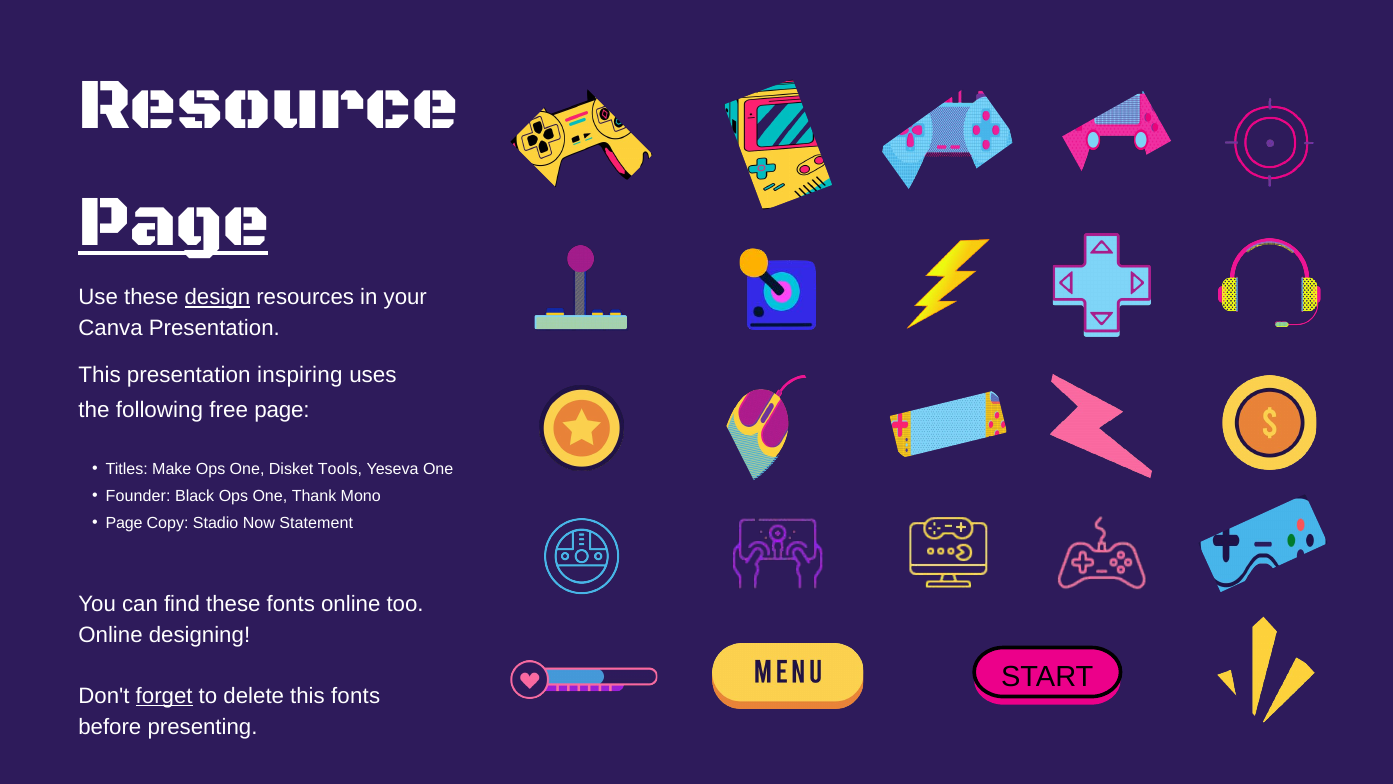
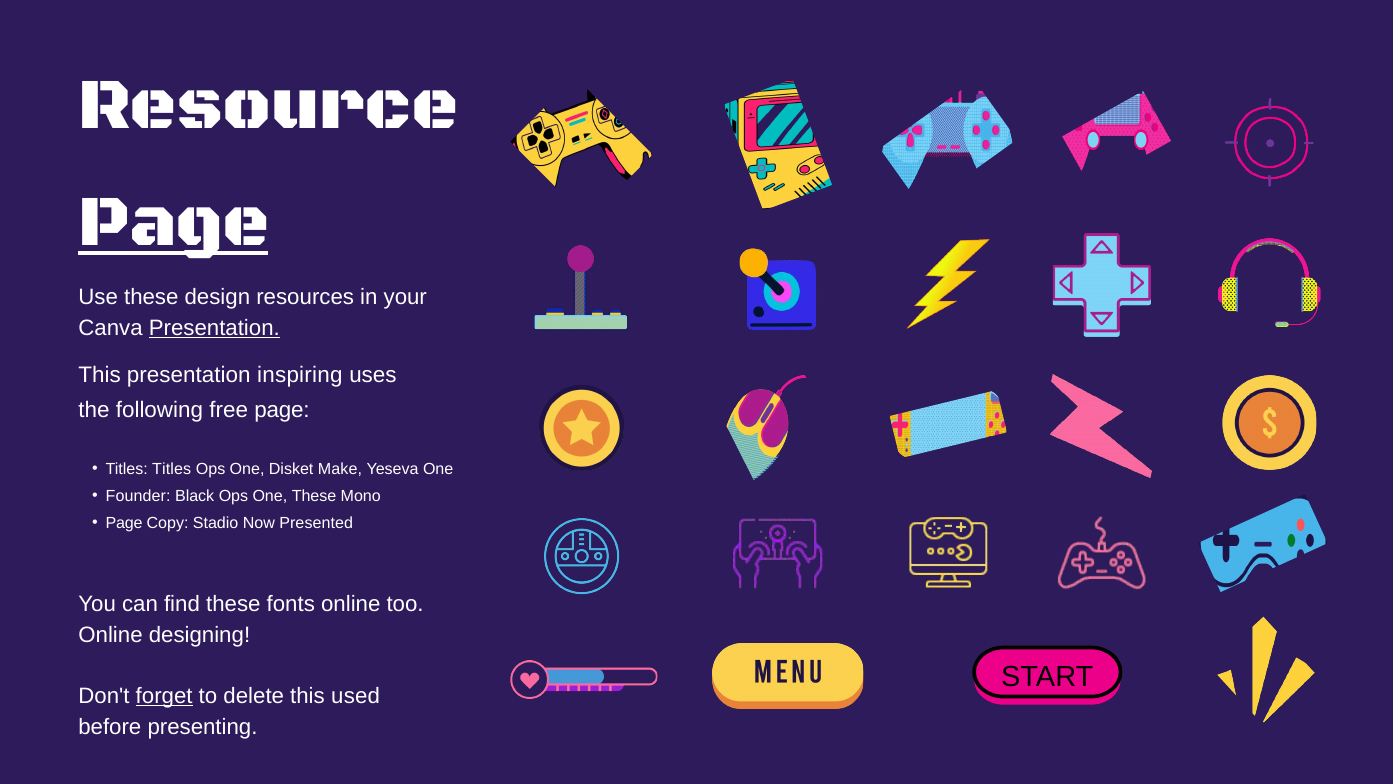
design underline: present -> none (217, 297)
Presentation underline: none -> present (214, 328)
Titles Make: Make -> Titles (172, 468)
Tools: Tools -> Make (340, 468)
One Thank: Thank -> These (314, 495)
Statement: Statement -> Presented (316, 522)
this fonts: fonts -> used (356, 696)
